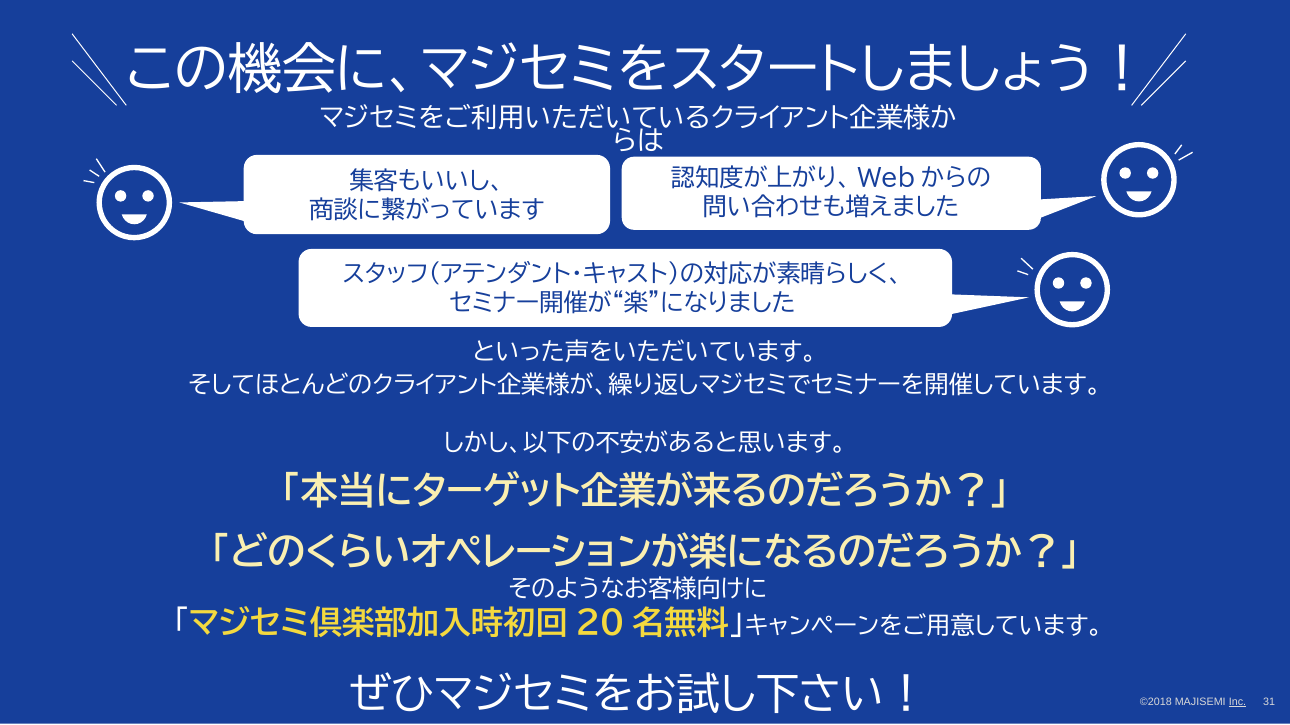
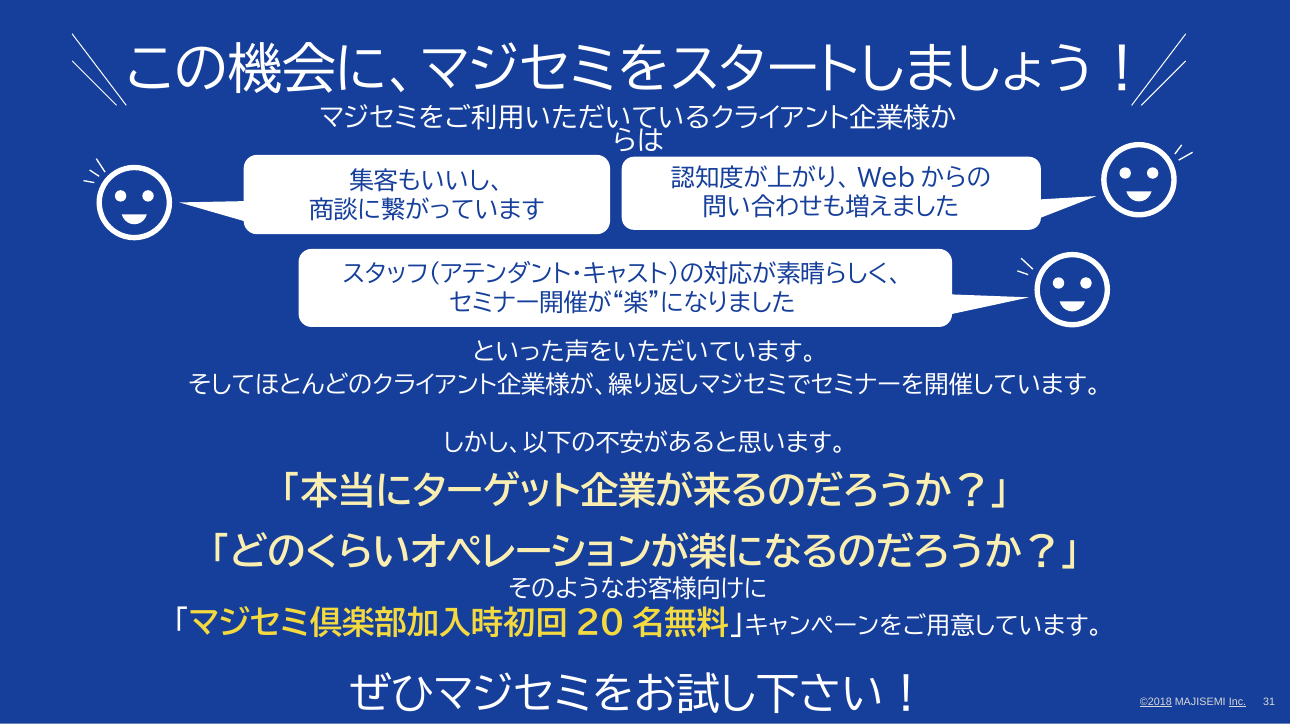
©2018 underline: none -> present (1156, 703)
